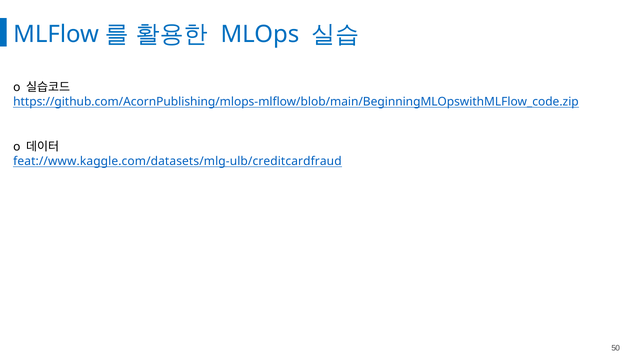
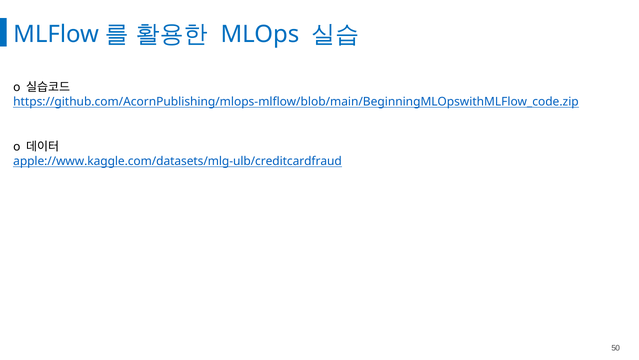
feat://www.kaggle.com/datasets/mlg-ulb/creditcardfraud: feat://www.kaggle.com/datasets/mlg-ulb/creditcardfraud -> apple://www.kaggle.com/datasets/mlg-ulb/creditcardfraud (178, 161)
